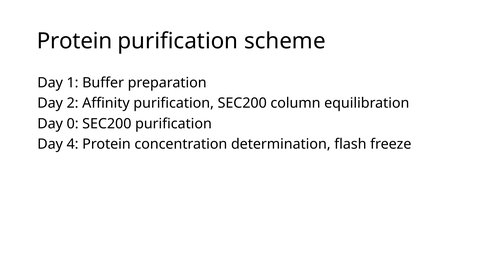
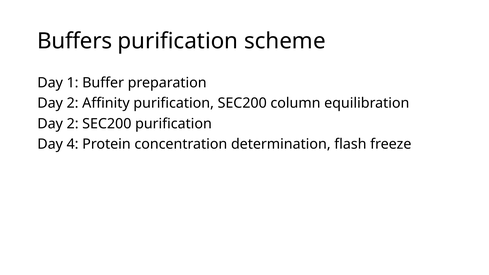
Protein: Protein -> Buffers (75, 41)
0: 0 -> 2 (73, 124)
